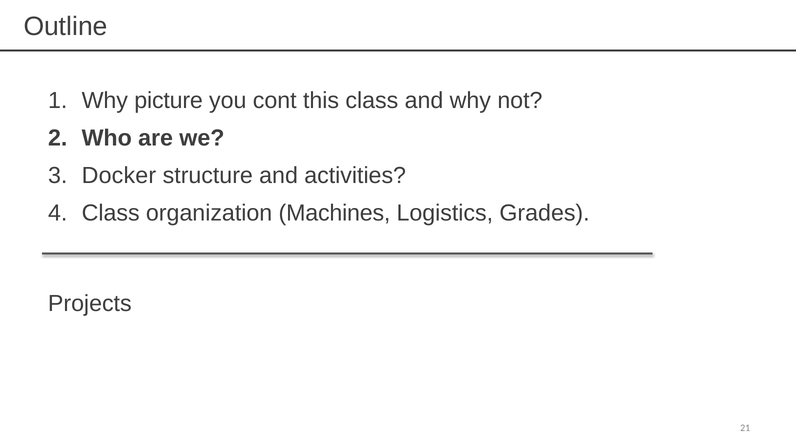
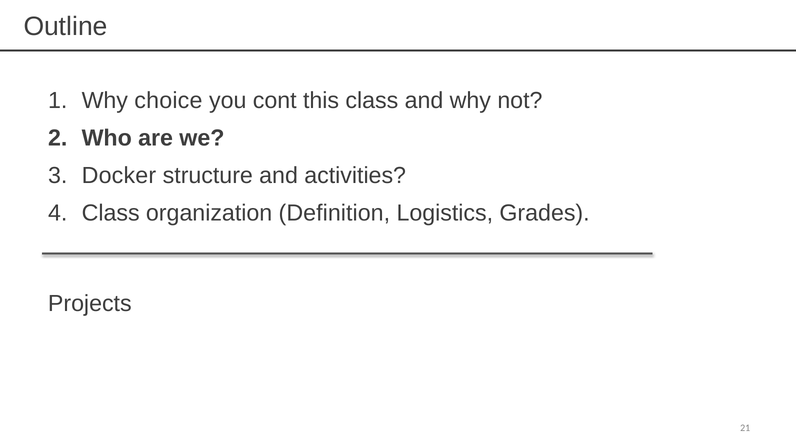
picture: picture -> choice (168, 100)
Machines: Machines -> Definition (334, 213)
